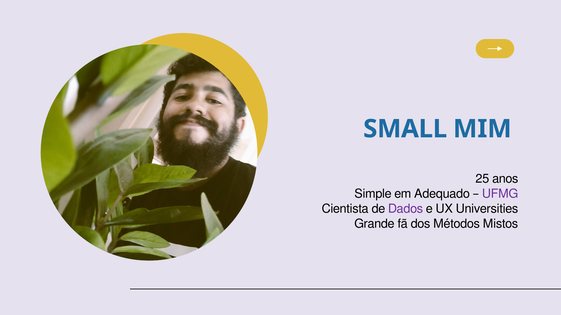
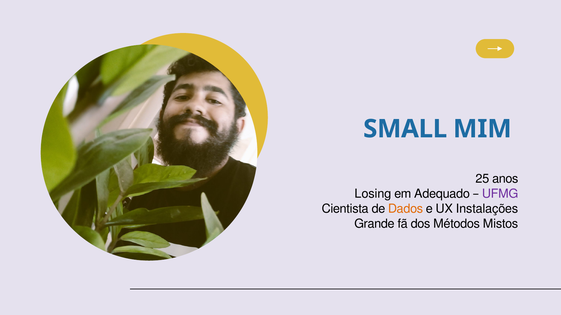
Simple: Simple -> Losing (373, 194)
Dados colour: purple -> orange (406, 209)
Universities: Universities -> Instalações (487, 209)
